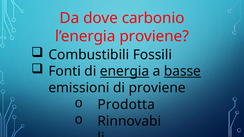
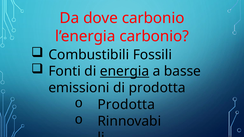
l’energia proviene: proviene -> carbonio (154, 36)
basse underline: present -> none (182, 71)
di proviene: proviene -> prodotta (157, 88)
